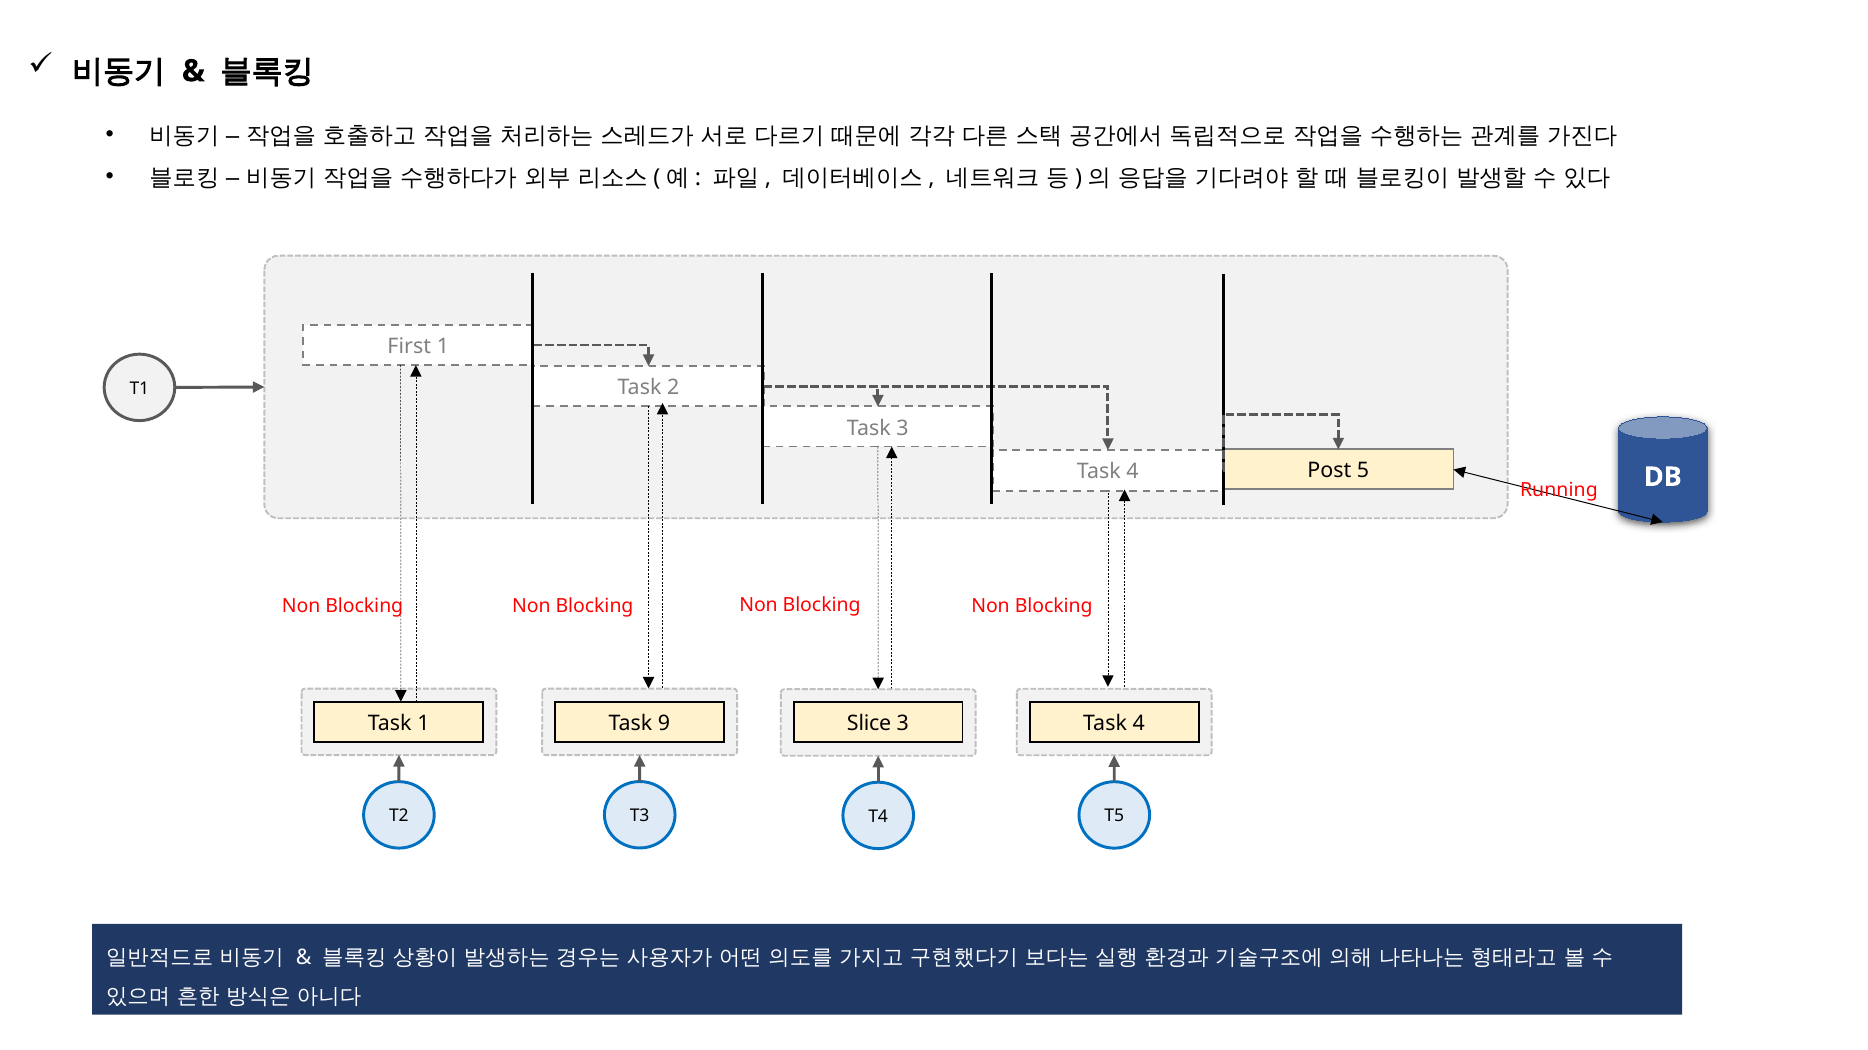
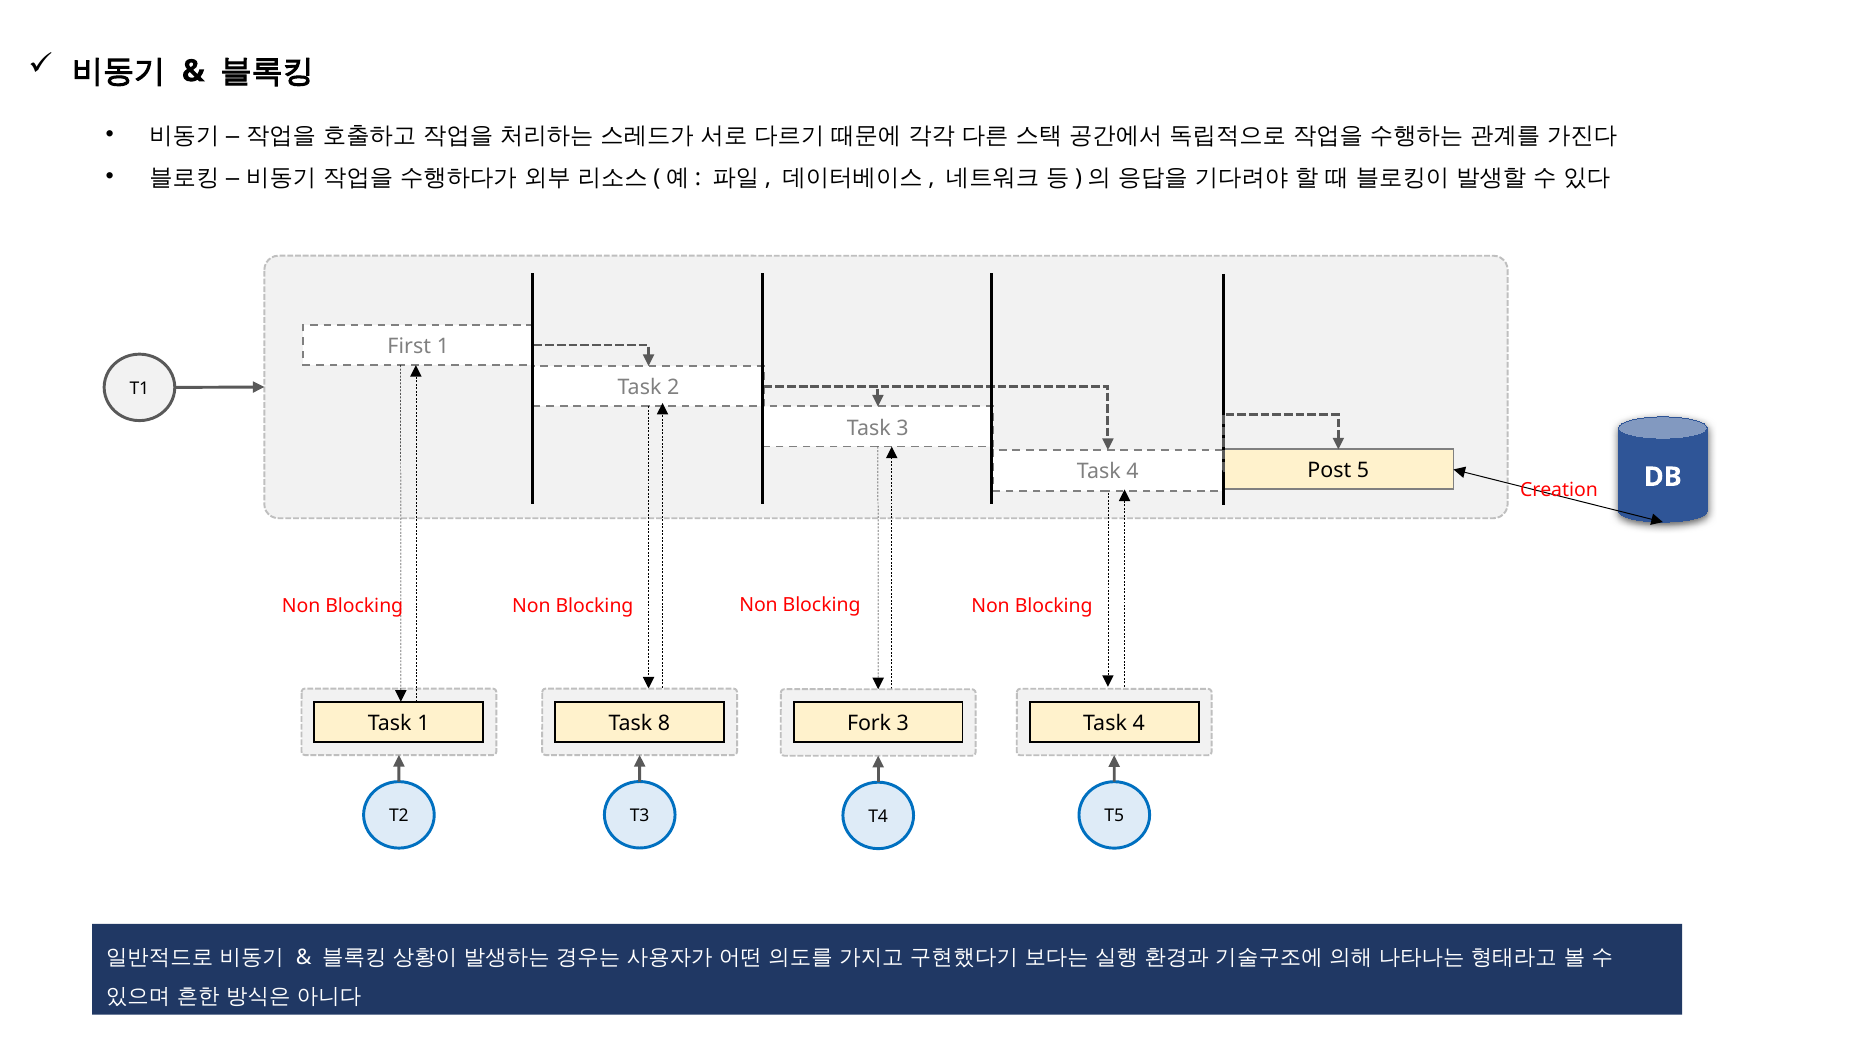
Running: Running -> Creation (1559, 491)
9: 9 -> 8 (664, 724)
Slice: Slice -> Fork (869, 724)
